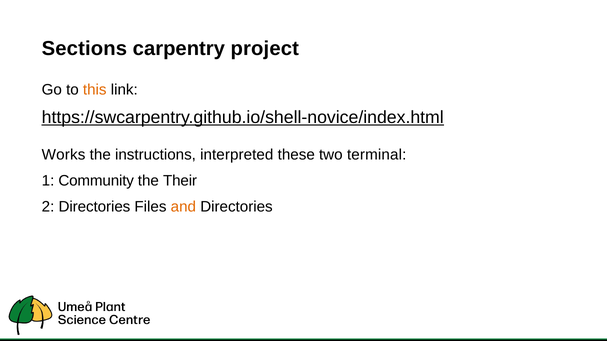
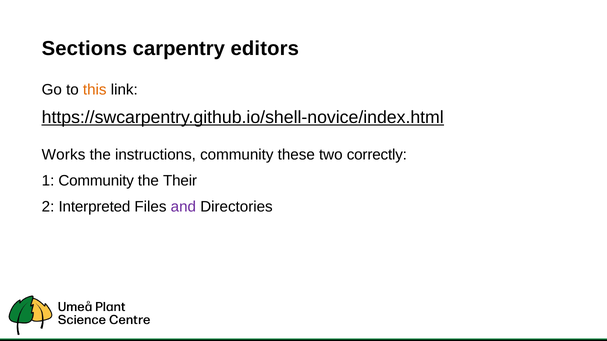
project: project -> editors (265, 49)
instructions interpreted: interpreted -> community (237, 155)
terminal: terminal -> correctly (377, 155)
2 Directories: Directories -> Interpreted (94, 207)
and colour: orange -> purple (183, 207)
